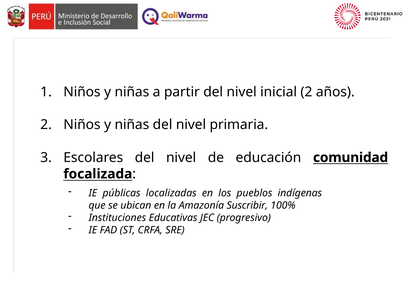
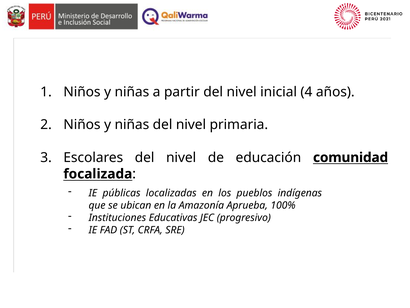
inicial 2: 2 -> 4 (306, 92)
Suscribir: Suscribir -> Aprueba (247, 205)
